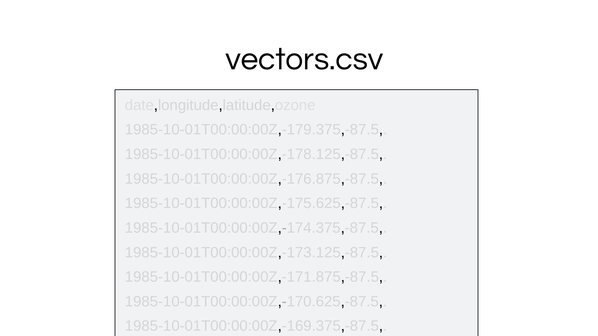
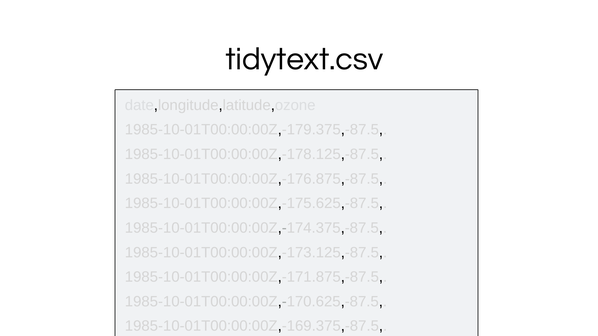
vectors.csv: vectors.csv -> tidytext.csv (304, 59)
